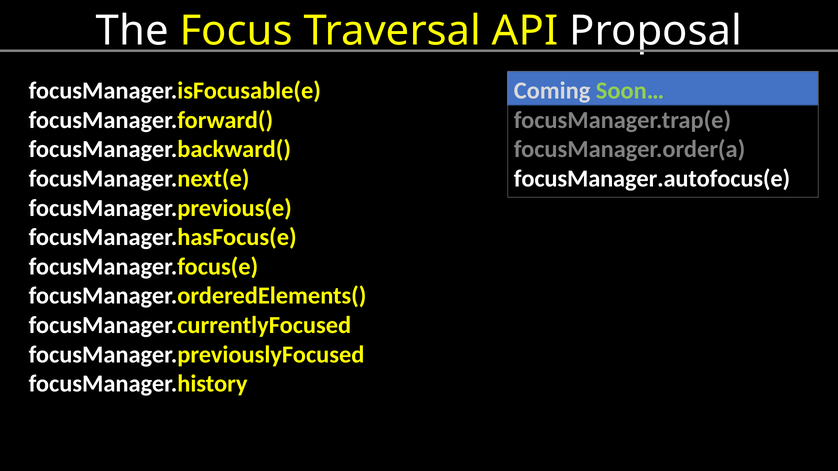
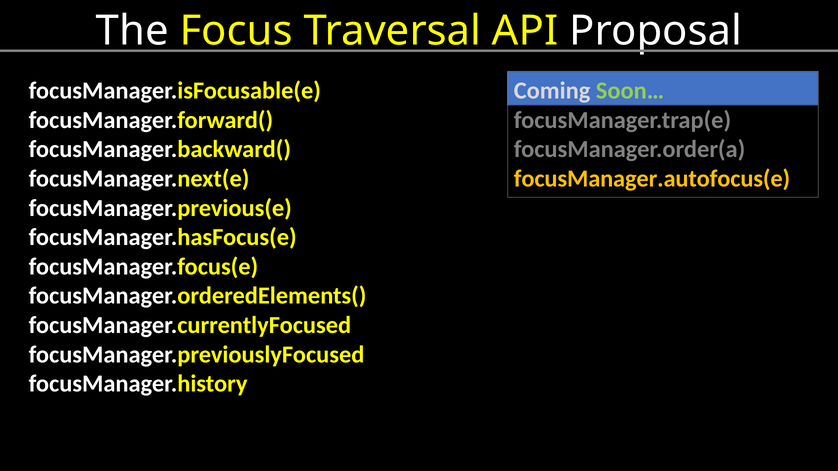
focusManager.autofocus(e colour: white -> yellow (652, 179)
